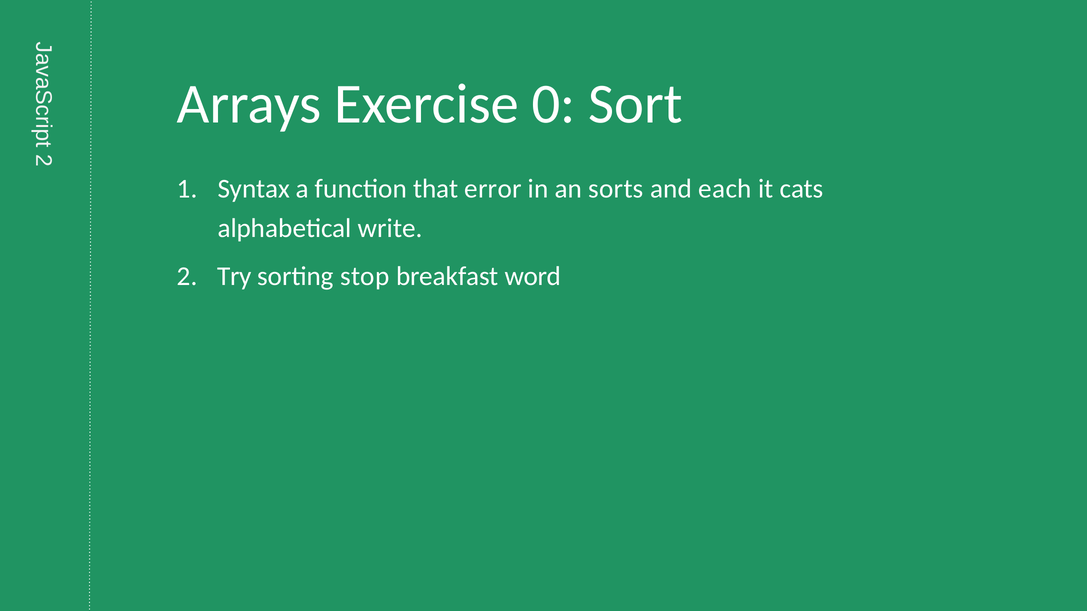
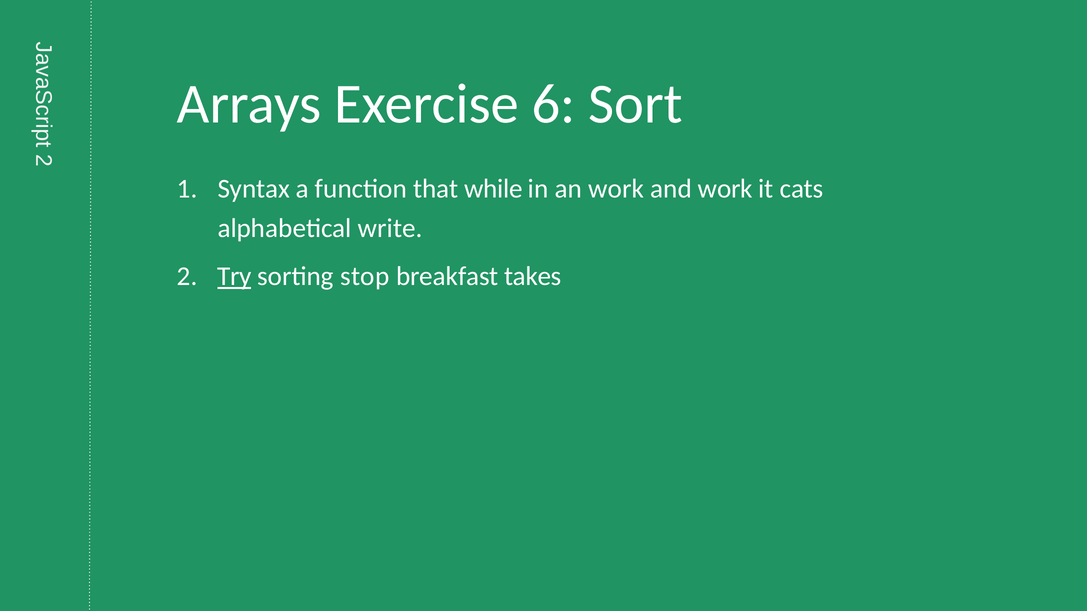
0: 0 -> 6 (554, 104)
error: error -> while (493, 189)
an sorts: sorts -> work (616, 189)
and each: each -> work (725, 189)
Try underline: none -> present (234, 276)
word: word -> takes (533, 276)
